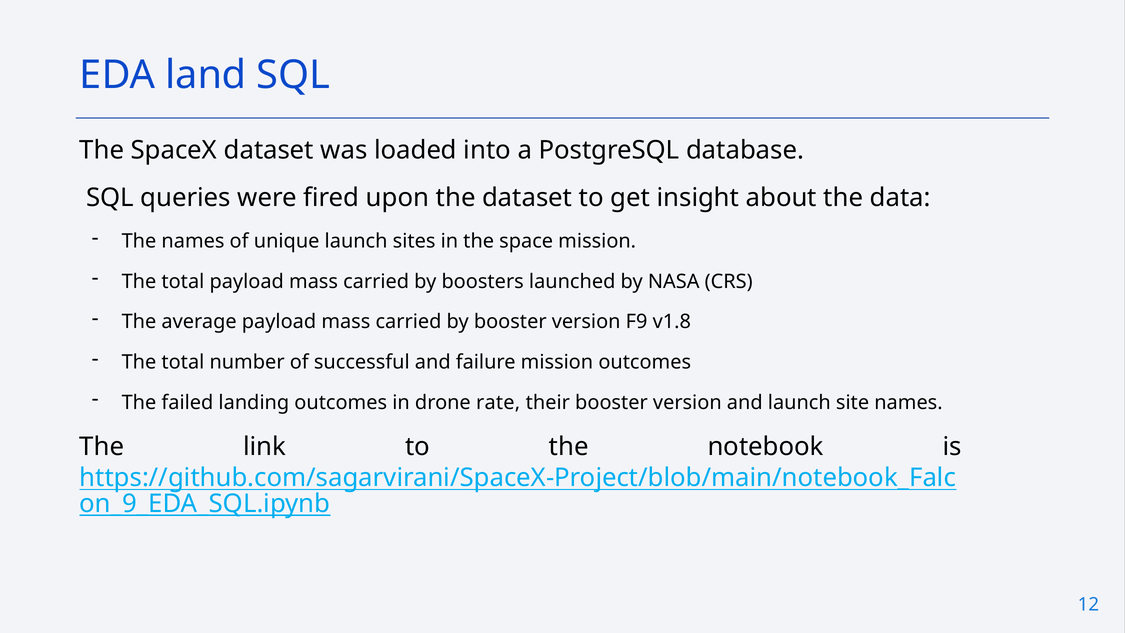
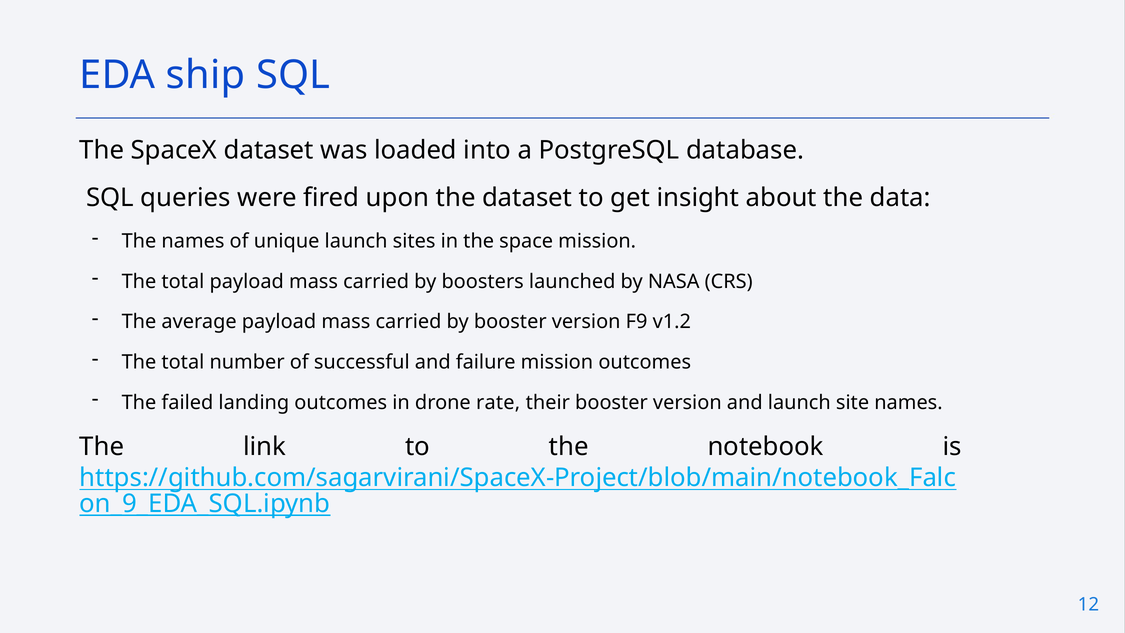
land: land -> ship (206, 75)
v1.8: v1.8 -> v1.2 (672, 322)
